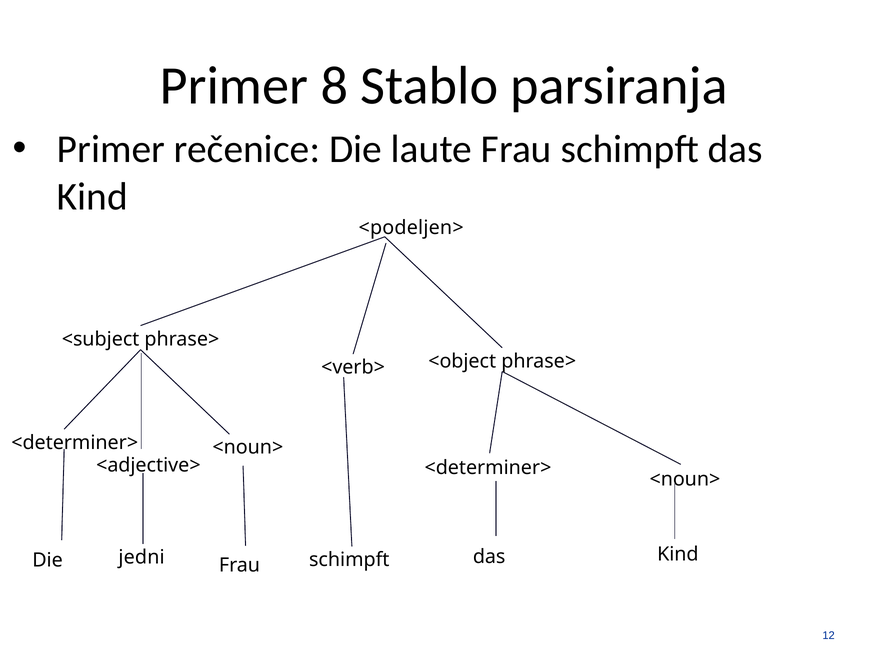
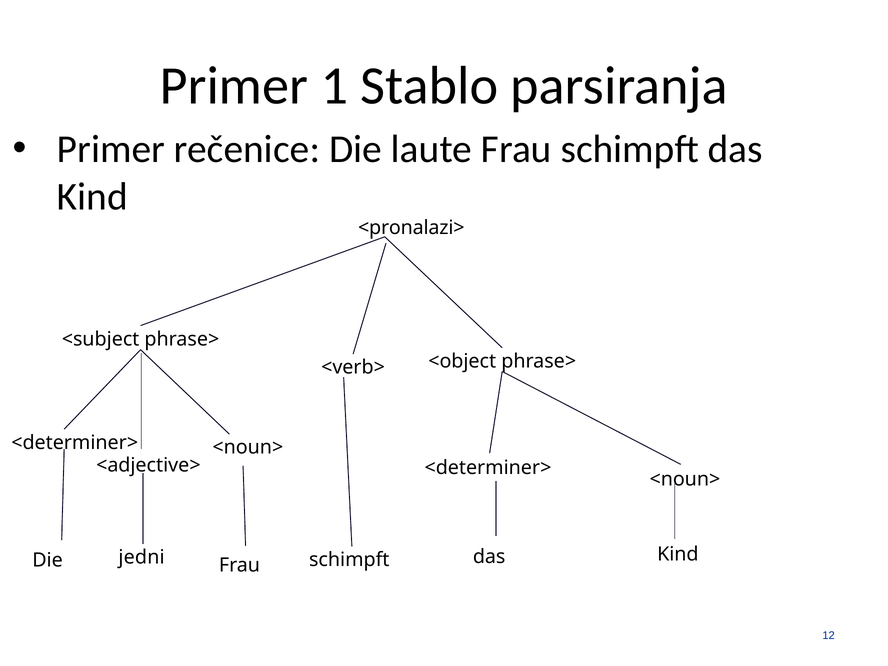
8: 8 -> 1 (334, 86)
<podeljen>: <podeljen> -> <pronalazi> (411, 228)
